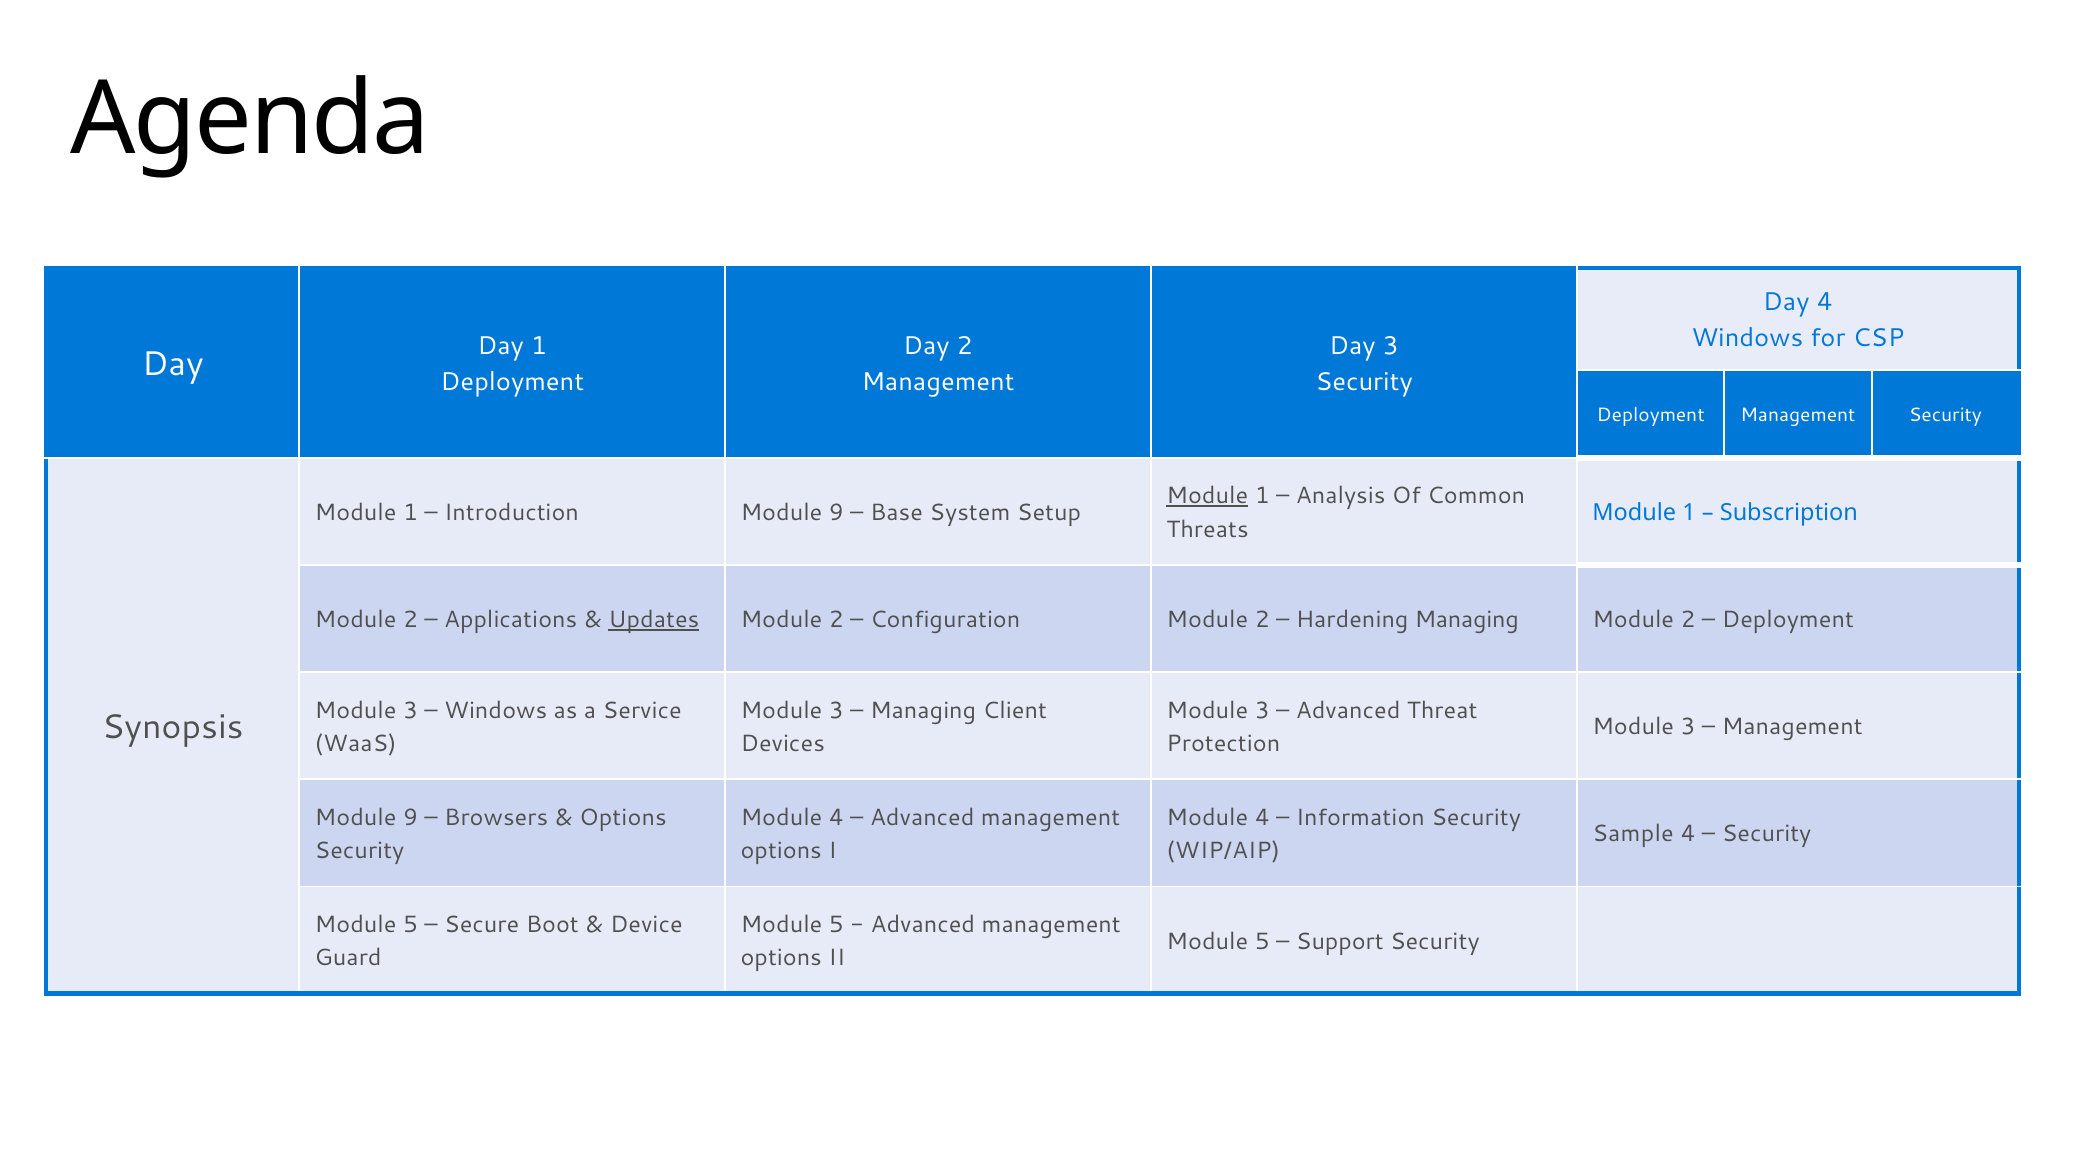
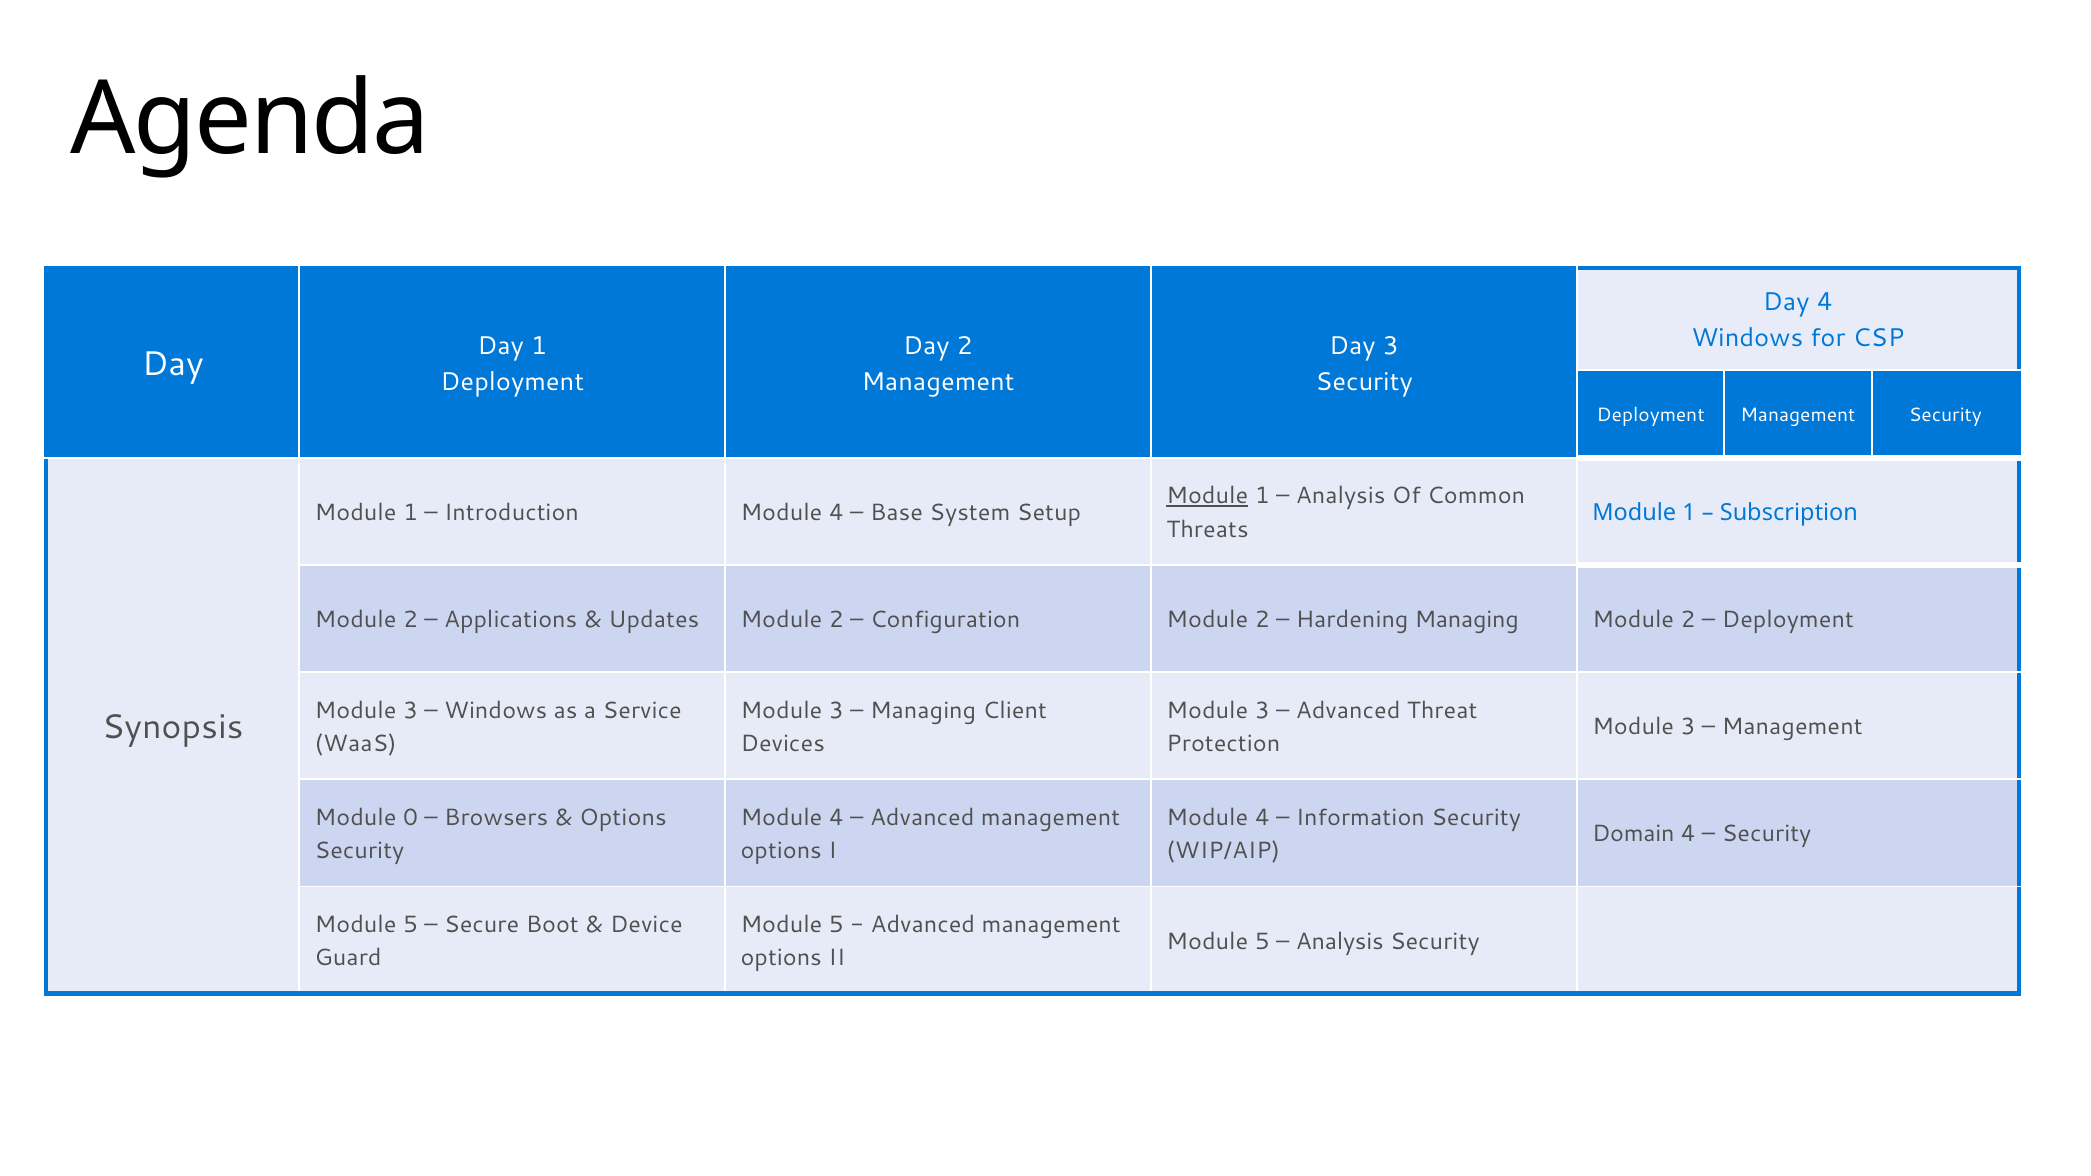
Introduction Module 9: 9 -> 4 (836, 513)
Updates underline: present -> none (654, 620)
9: 9 -> 0 (411, 817)
Sample: Sample -> Domain (1633, 834)
Support: Support -> Analysis (1340, 941)
